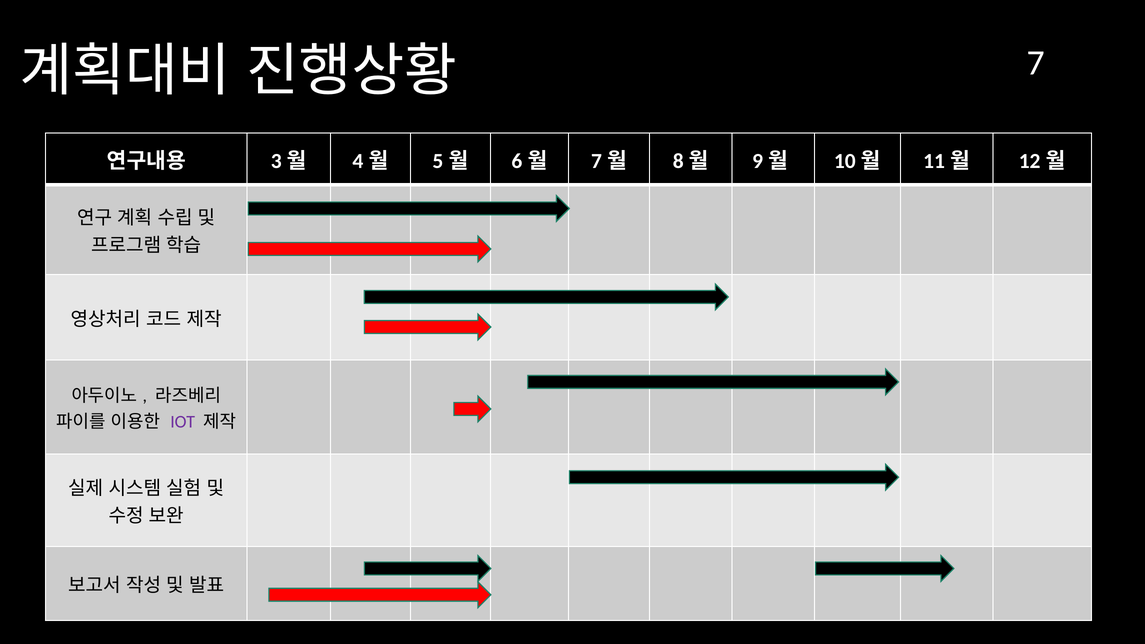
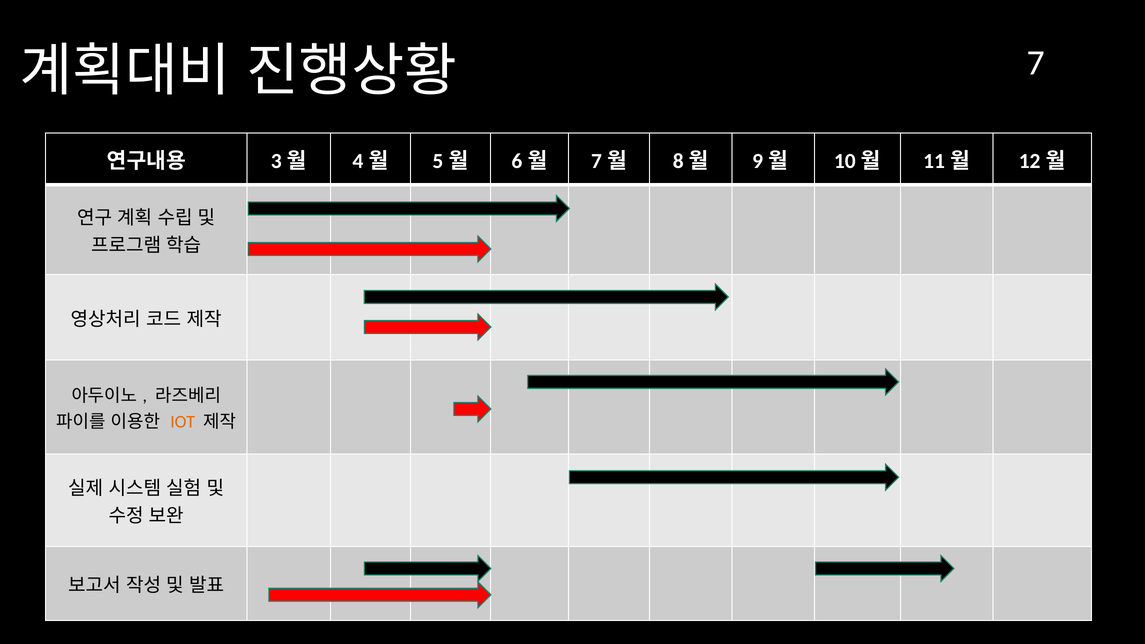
IOT colour: purple -> orange (183, 422)
